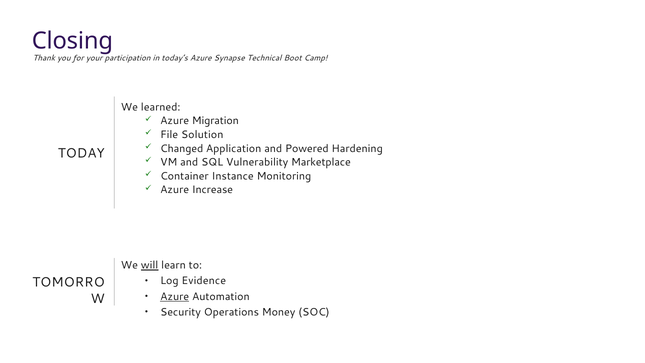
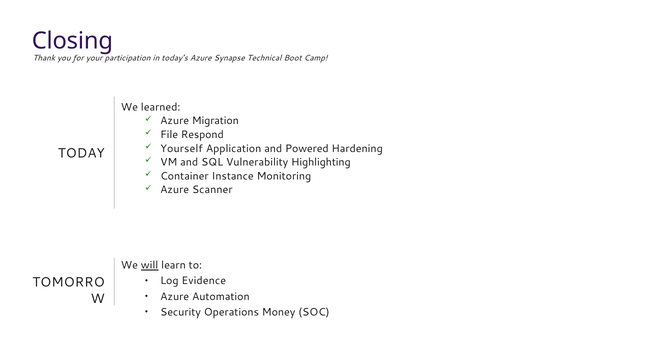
Solution: Solution -> Respond (202, 135)
Changed: Changed -> Yourself (182, 148)
Marketplace: Marketplace -> Highlighting (321, 162)
Increase: Increase -> Scanner (212, 190)
Azure underline: present -> none (175, 296)
